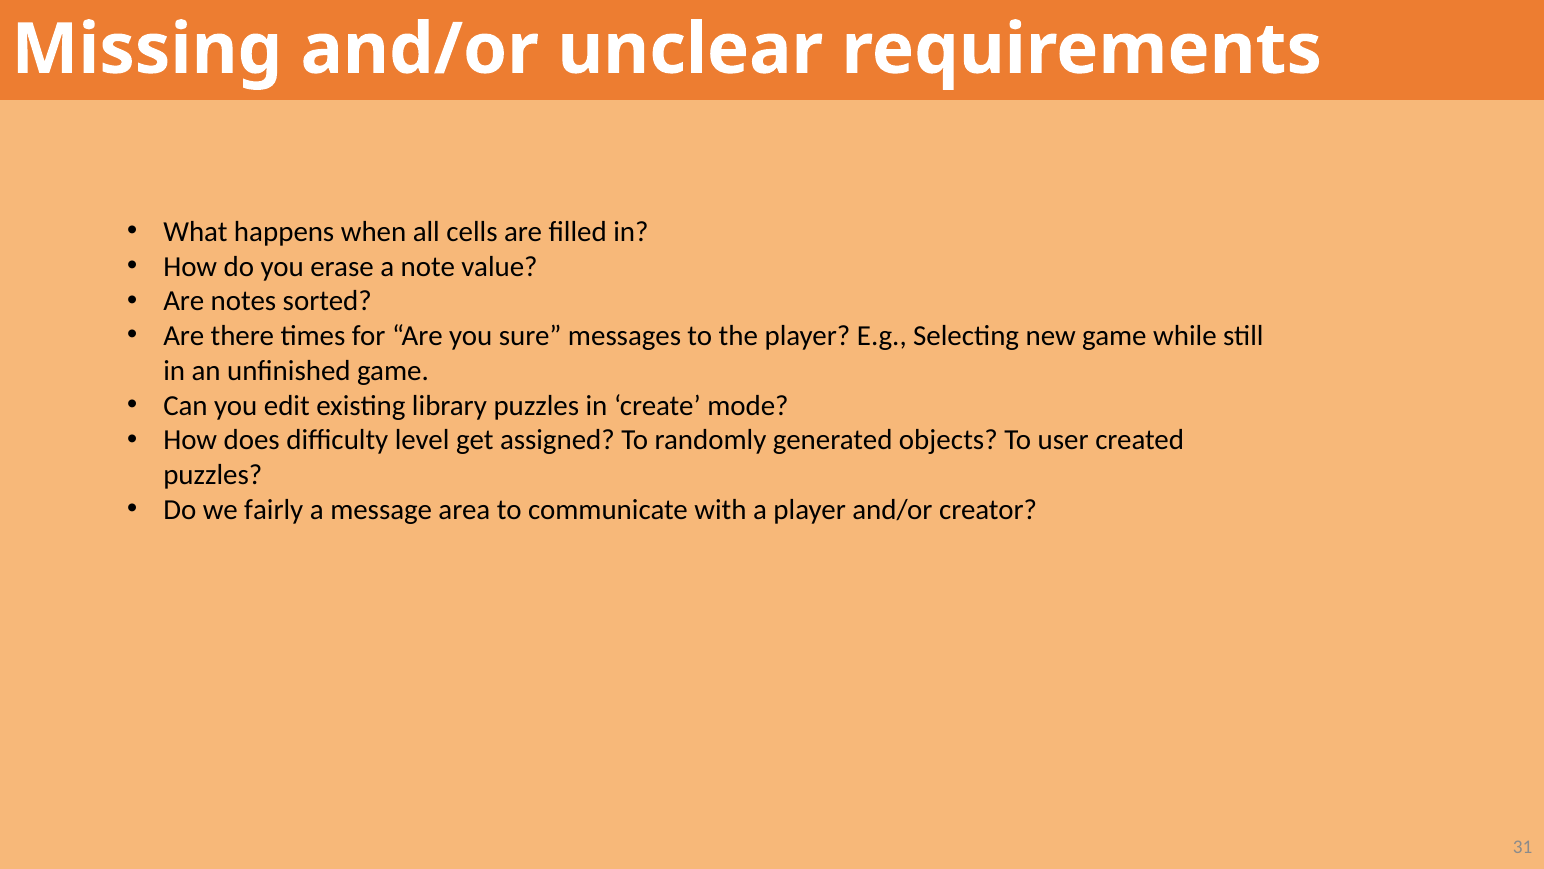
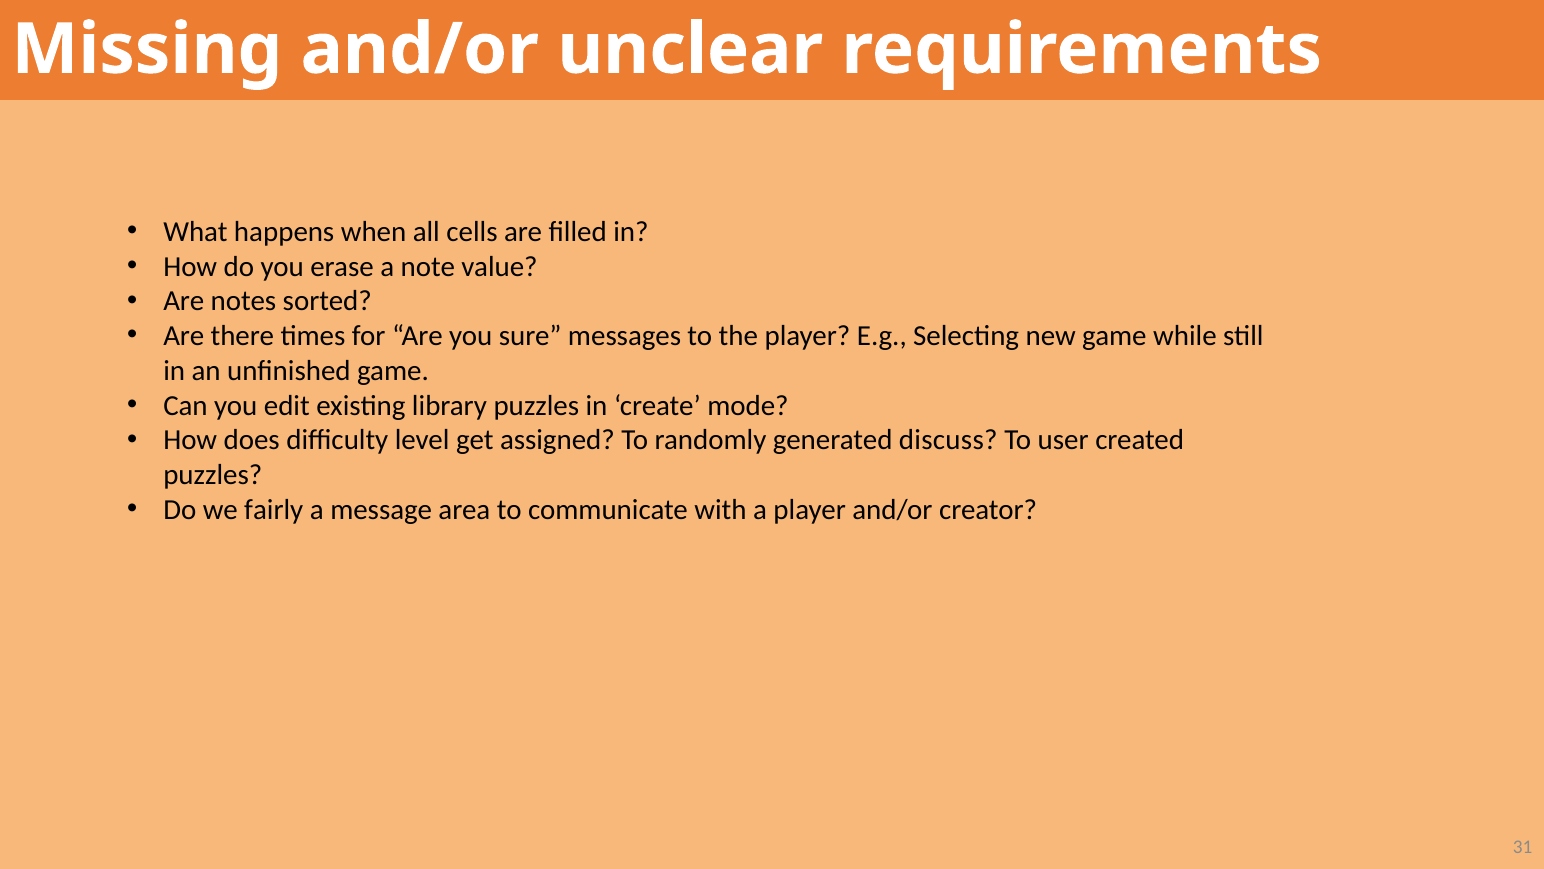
objects: objects -> discuss (948, 440)
